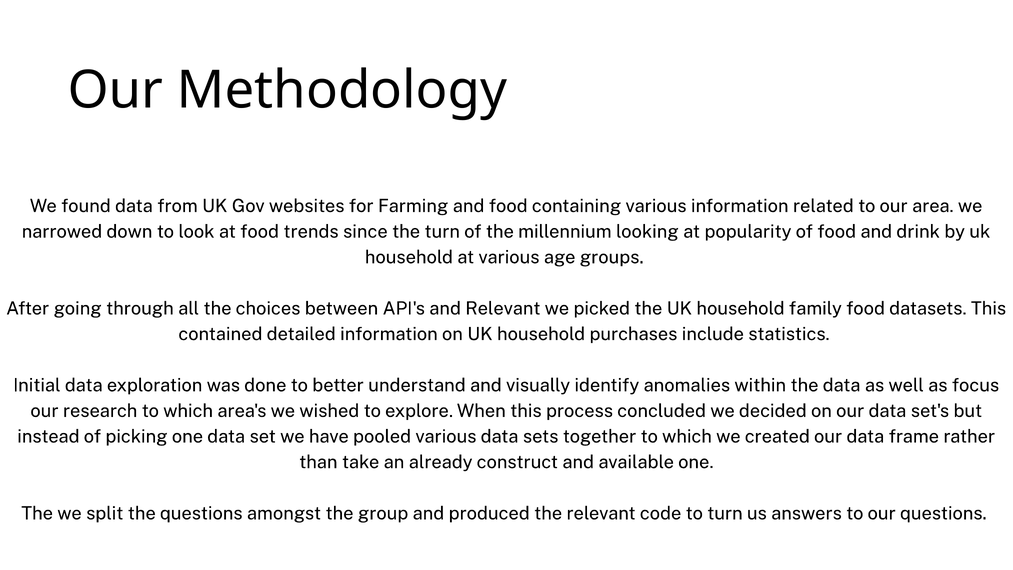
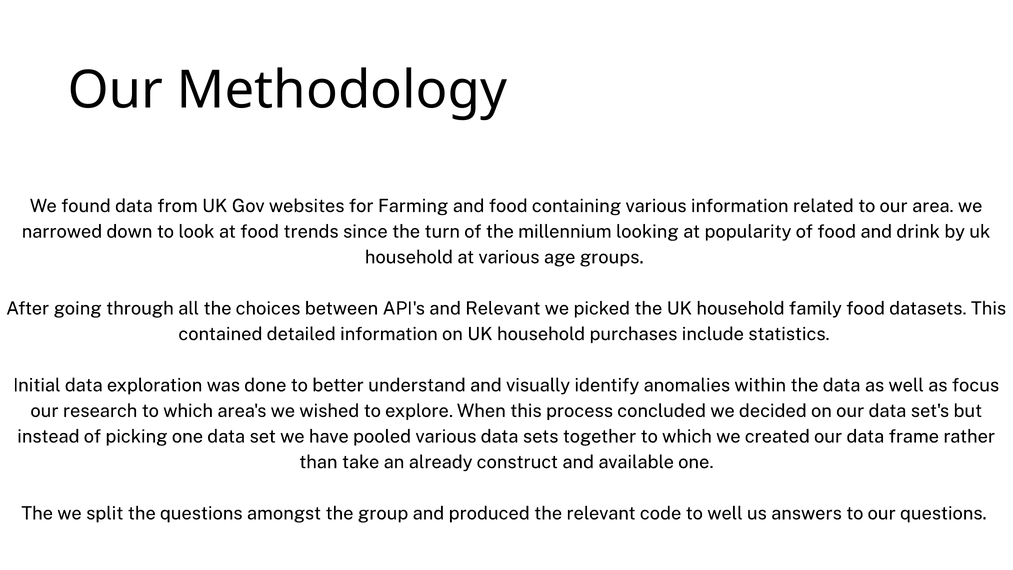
to turn: turn -> well (725, 513)
